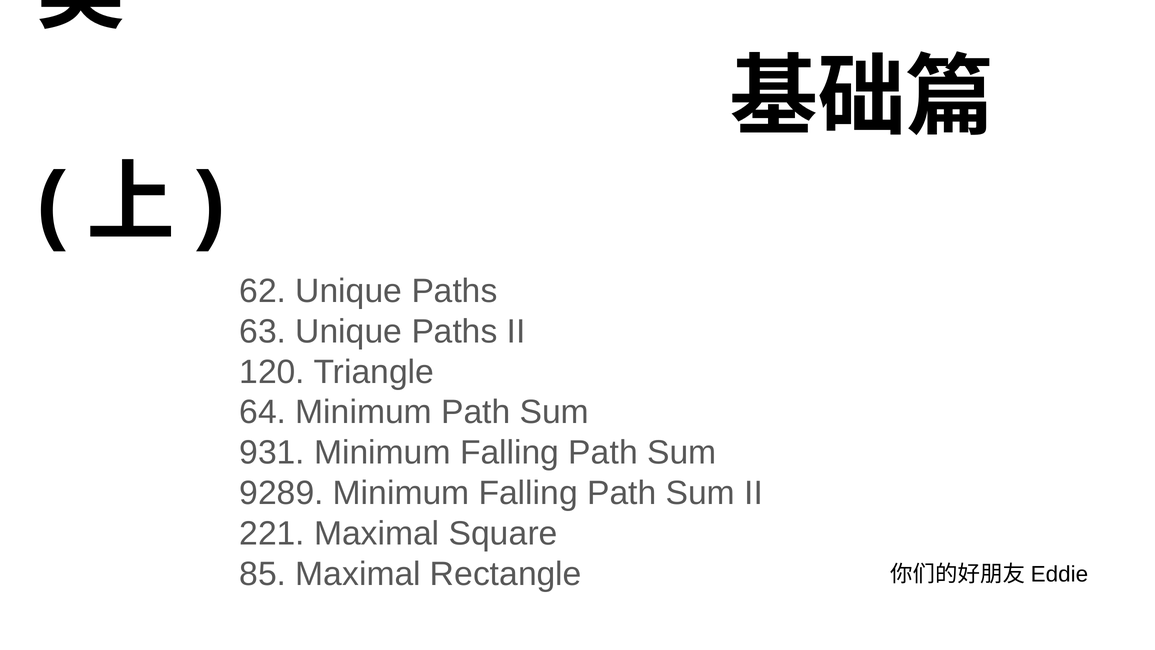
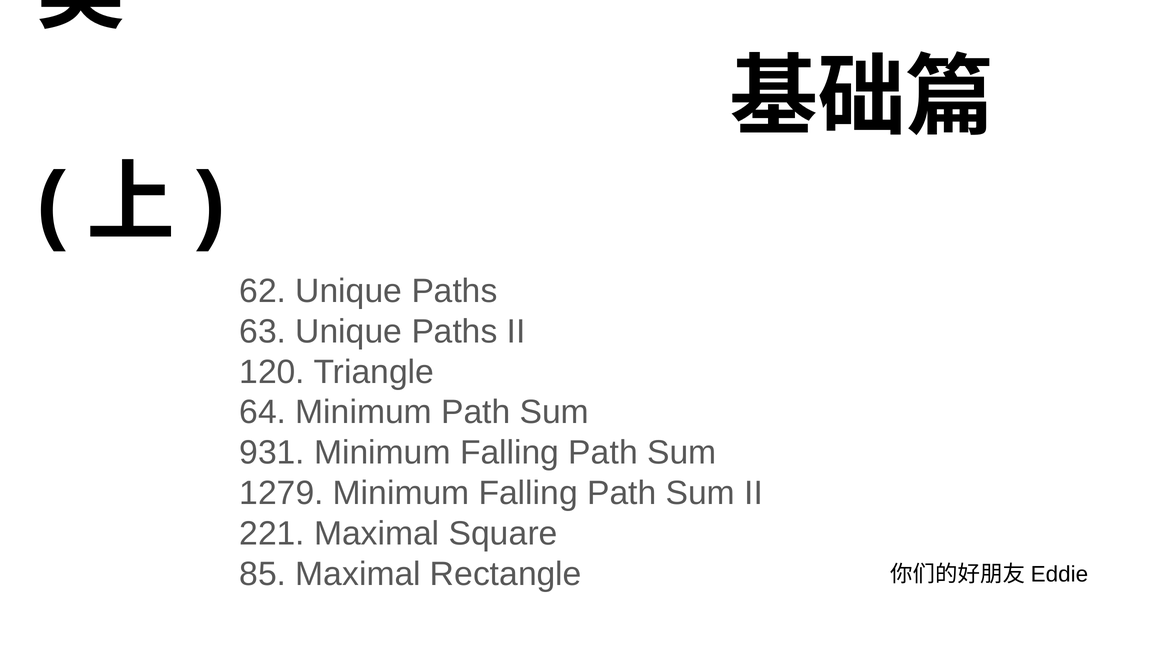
9289: 9289 -> 1279 (281, 493)
